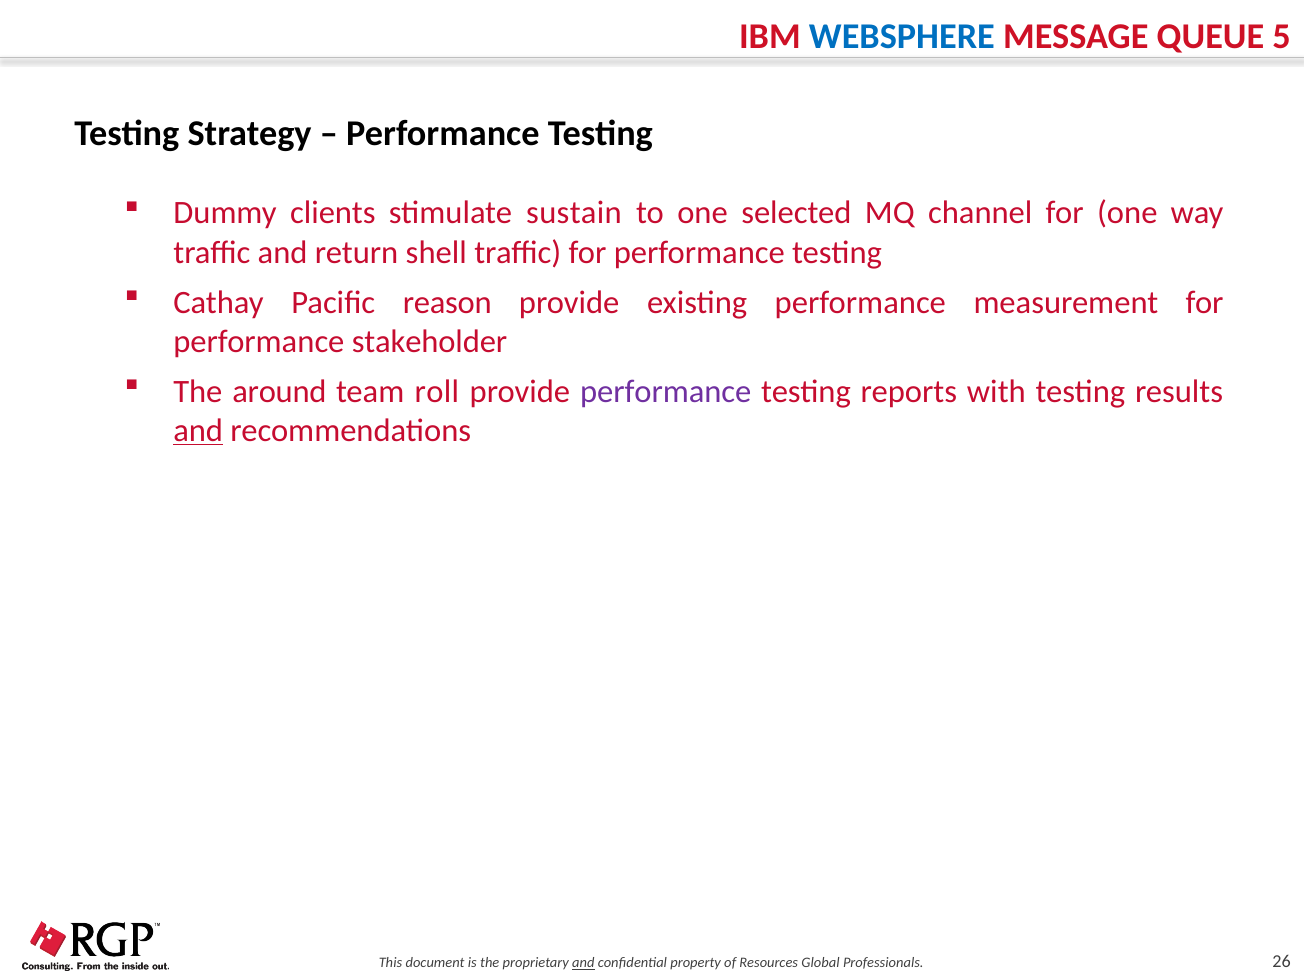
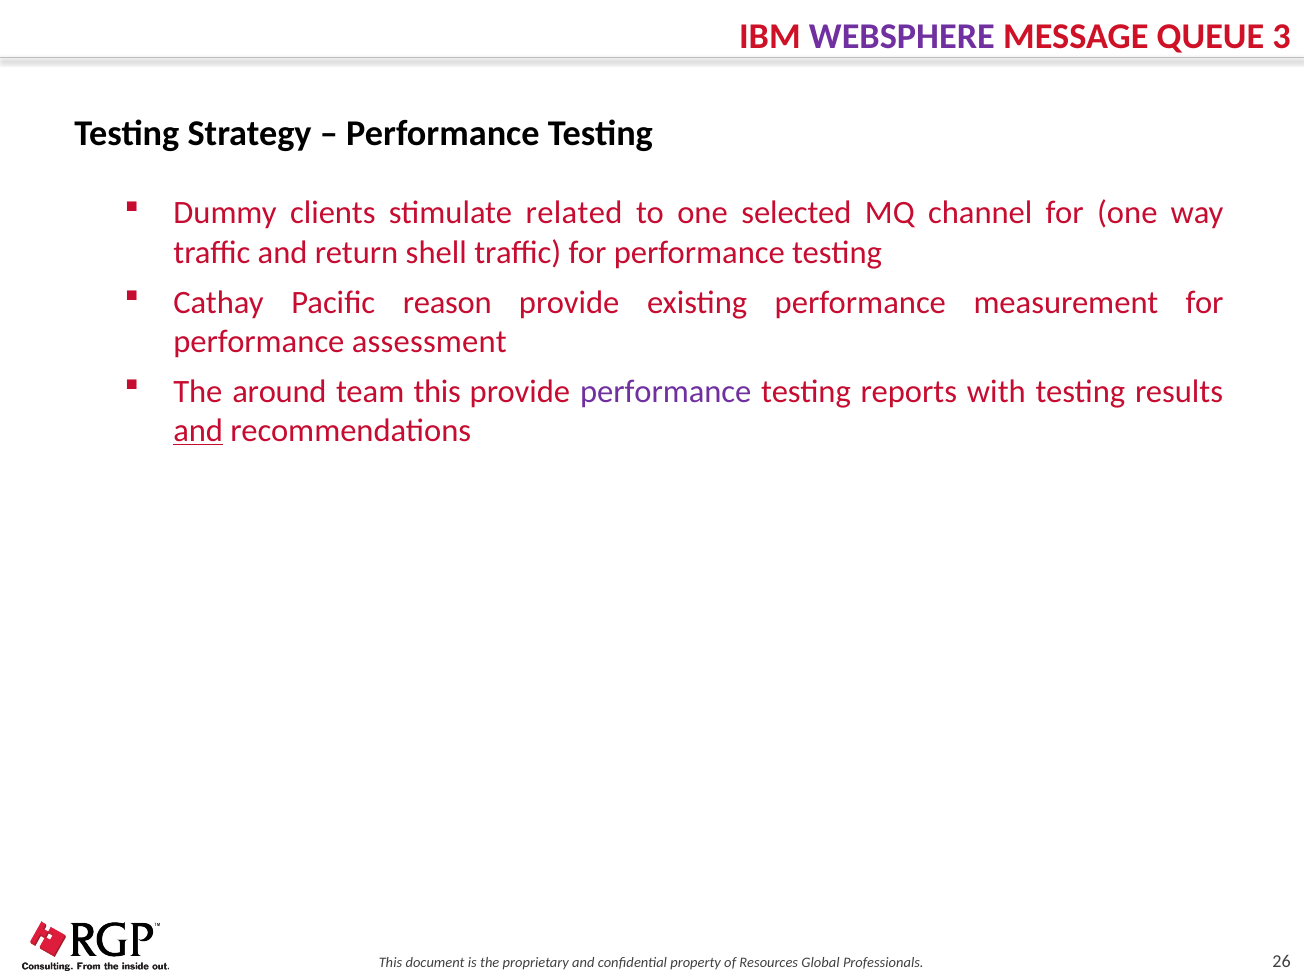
WEBSPHERE colour: blue -> purple (902, 36)
5: 5 -> 3 (1282, 36)
sustain: sustain -> related (574, 213)
stakeholder: stakeholder -> assessment (429, 341)
team roll: roll -> this (437, 391)
and underline: present -> none (583, 963)
